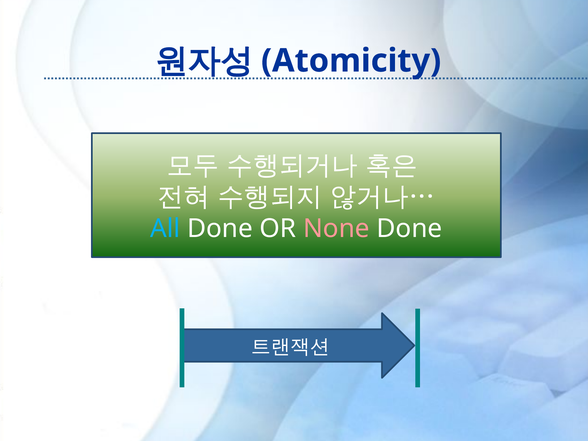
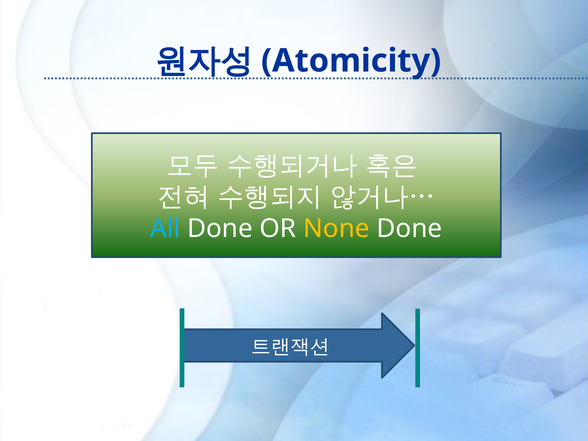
None colour: pink -> yellow (336, 228)
